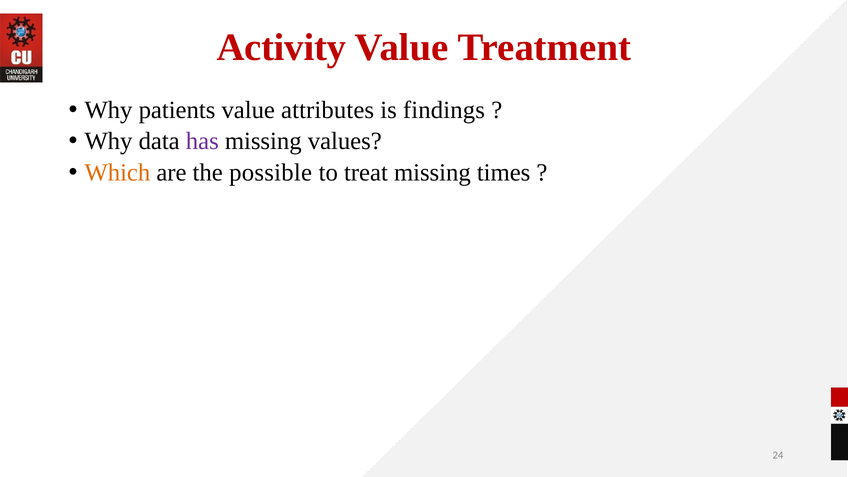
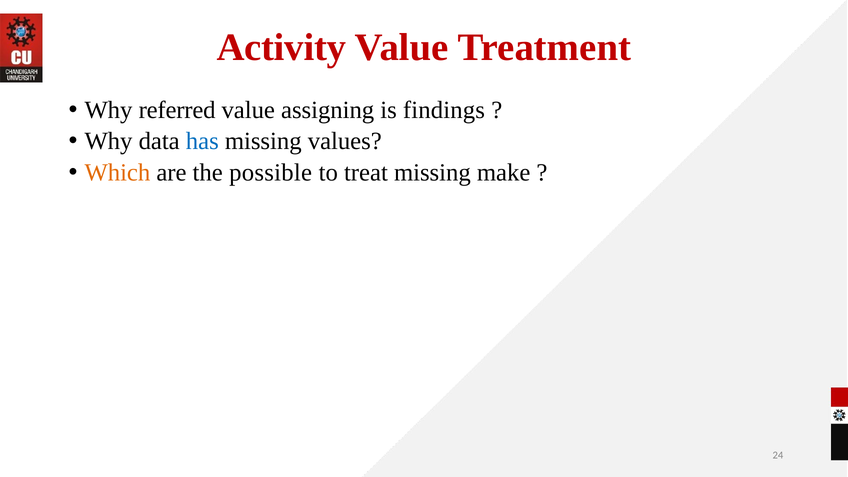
patients: patients -> referred (177, 110)
attributes: attributes -> assigning (328, 110)
has colour: purple -> blue (202, 141)
times: times -> make (504, 172)
